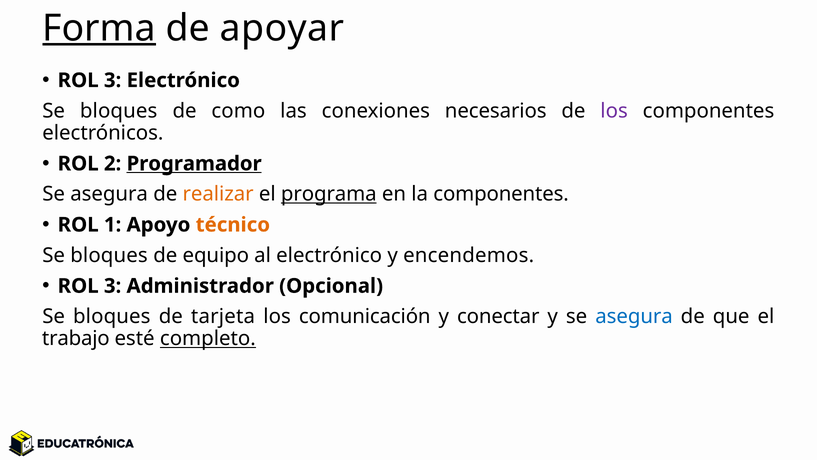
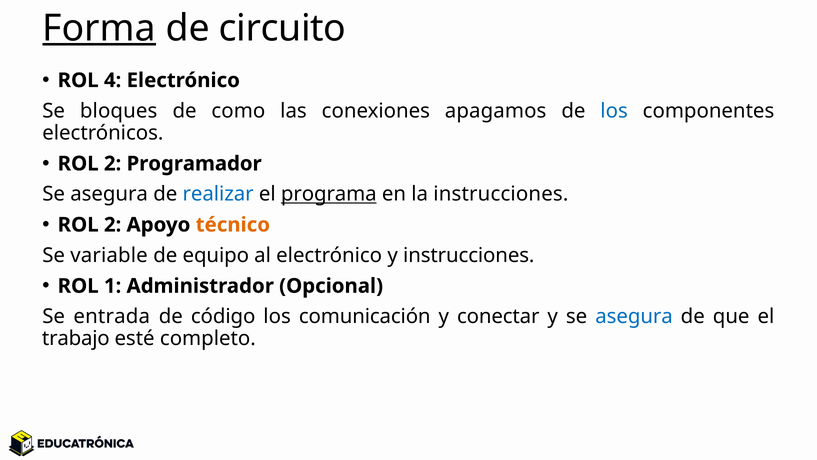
apoyar: apoyar -> circuito (282, 28)
3: 3 -> 4 (113, 80)
necesarios: necesarios -> apagamos (496, 111)
los colour: purple -> blue (614, 111)
Programador underline: present -> none (194, 163)
realizar colour: orange -> blue (218, 194)
la componentes: componentes -> instrucciones (501, 194)
1: 1 -> 2 (113, 225)
bloques: bloques -> variable (109, 255)
y encendemos: encendemos -> instrucciones (469, 255)
3: 3 -> 1 (113, 286)
bloques: bloques -> entrada (112, 316)
tarjeta: tarjeta -> código (223, 316)
completo underline: present -> none (208, 338)
